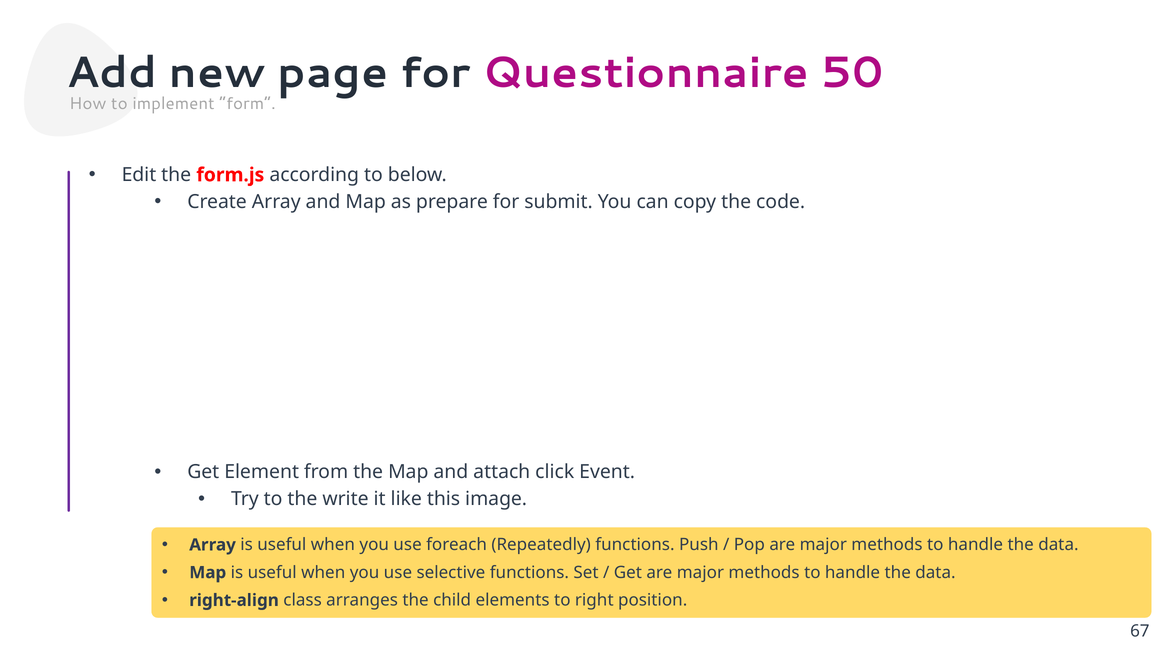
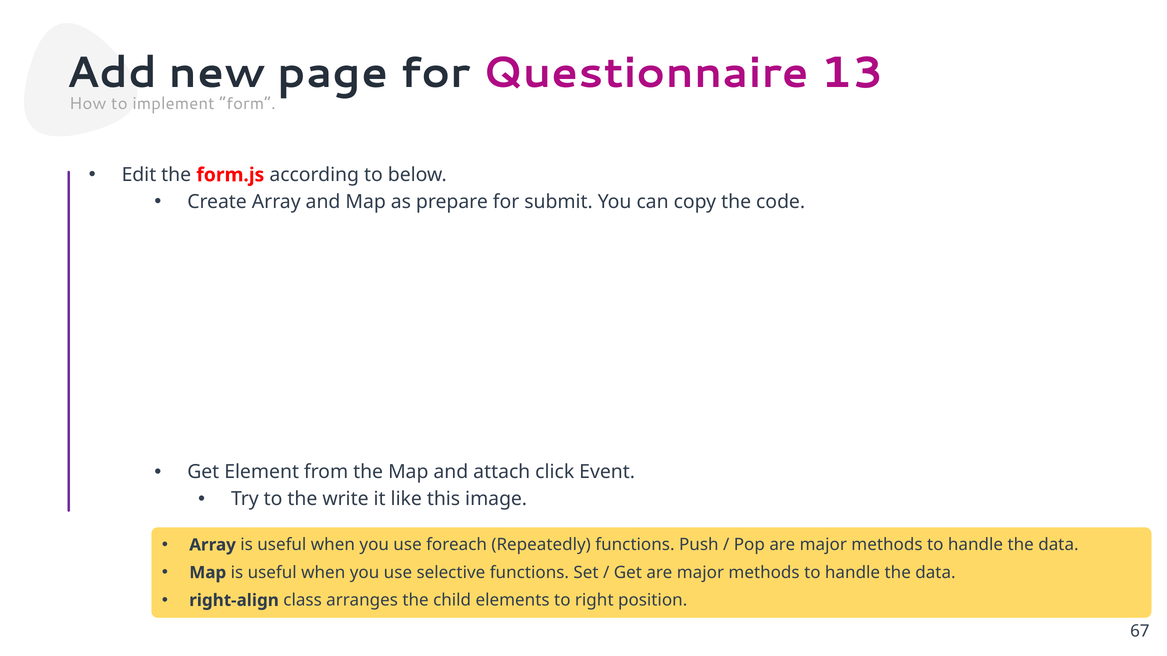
50: 50 -> 13 (852, 73)
